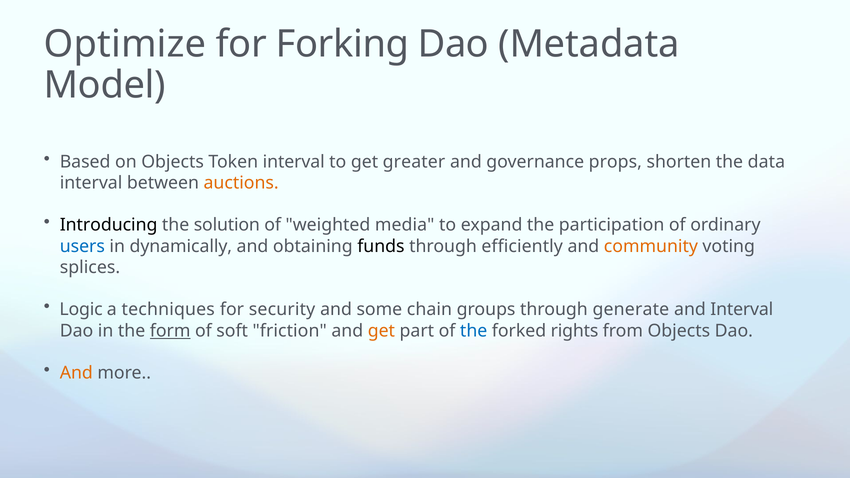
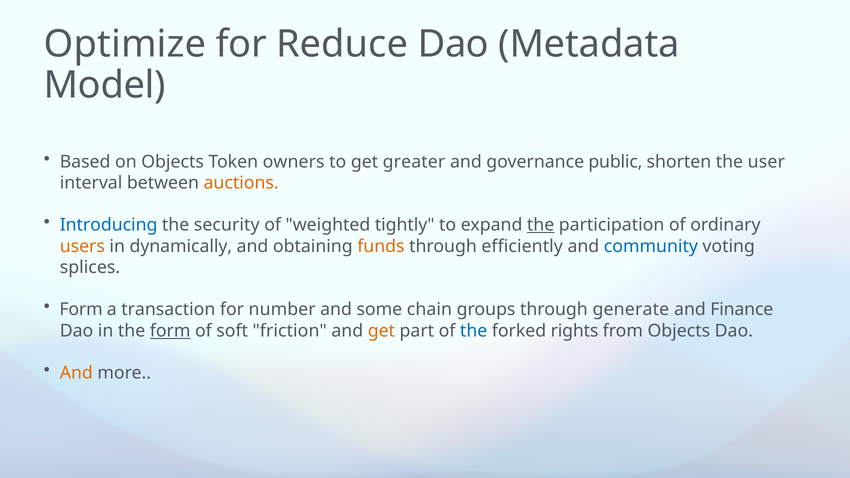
Forking: Forking -> Reduce (342, 44)
Token interval: interval -> owners (294, 162)
props: props -> public (615, 162)
data: data -> user (766, 162)
Introducing colour: black -> blue (109, 225)
solution: solution -> security (227, 225)
media: media -> tightly (405, 225)
the underline: none -> present (541, 225)
users colour: blue -> orange (82, 246)
funds colour: black -> orange (381, 246)
community colour: orange -> blue (651, 246)
Logic: Logic -> Form (81, 310)
techniques: techniques -> transaction (168, 310)
security: security -> number (282, 310)
and Interval: Interval -> Finance (742, 310)
